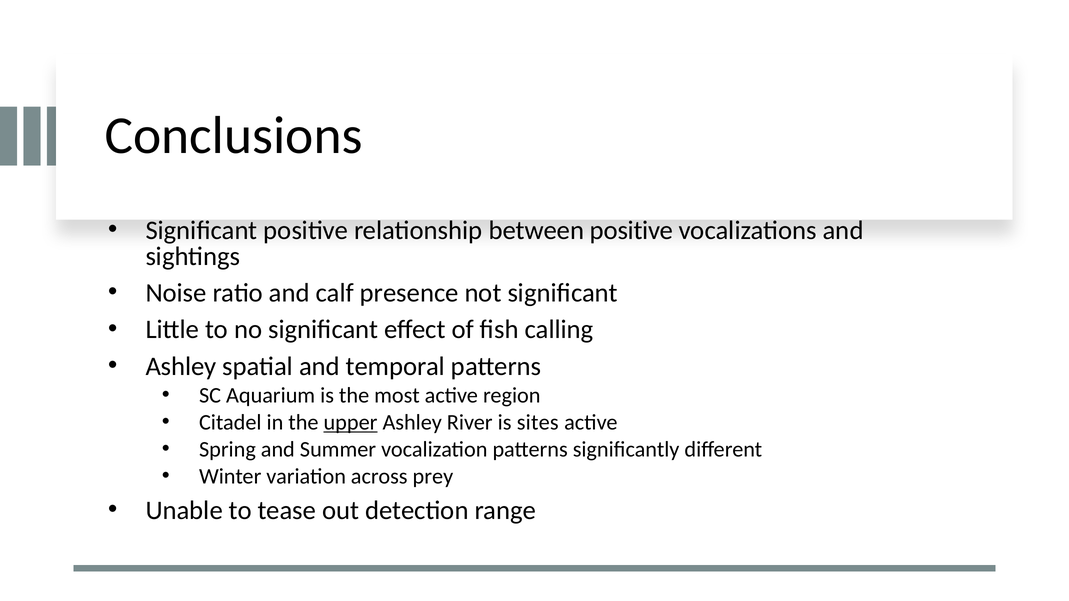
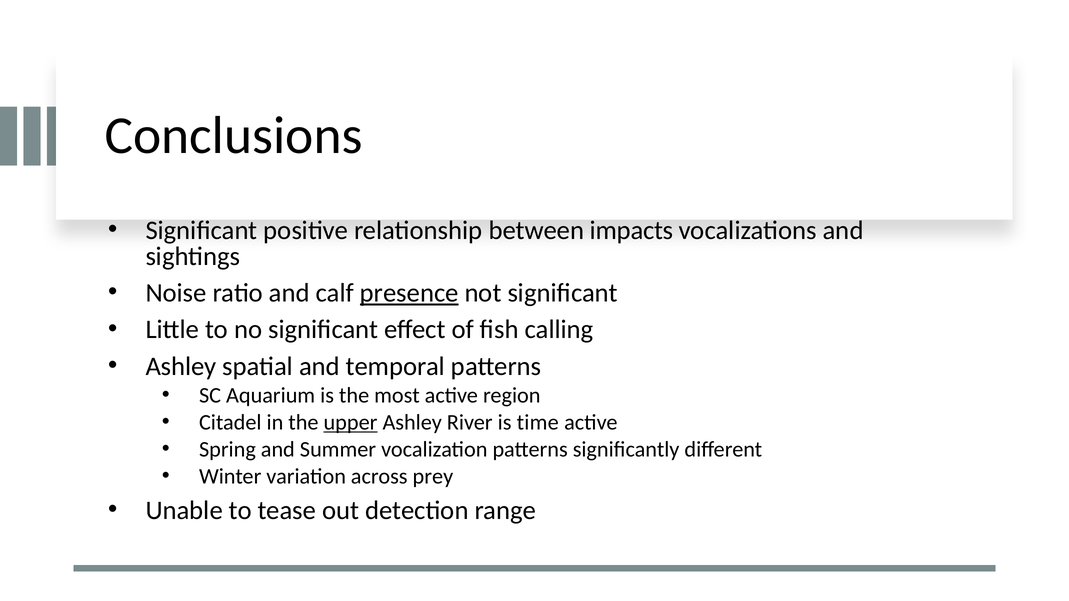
between positive: positive -> impacts (632, 231)
presence underline: none -> present (409, 293)
sites: sites -> time (538, 423)
